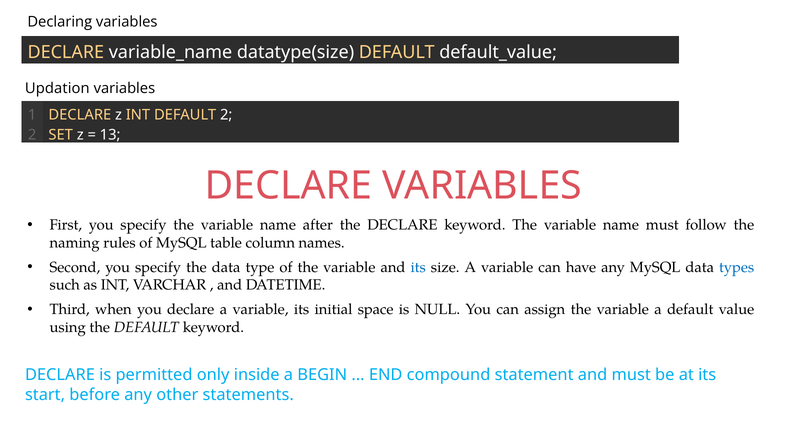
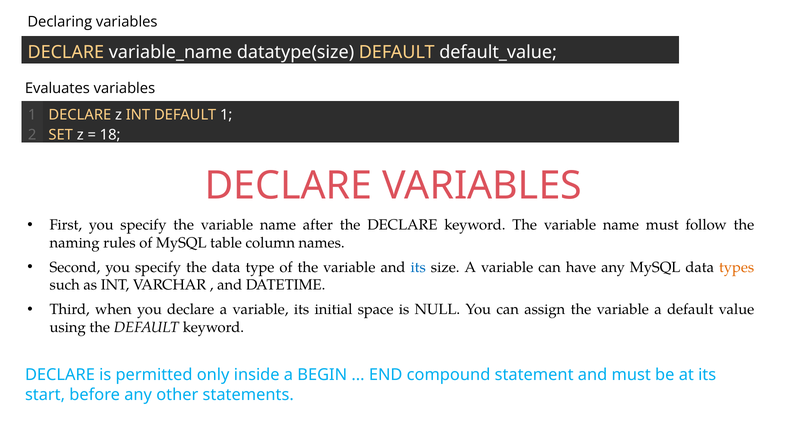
Updation: Updation -> Evaluates (57, 88)
DEFAULT 2: 2 -> 1 (226, 115)
13: 13 -> 18 (110, 135)
types colour: blue -> orange (737, 267)
